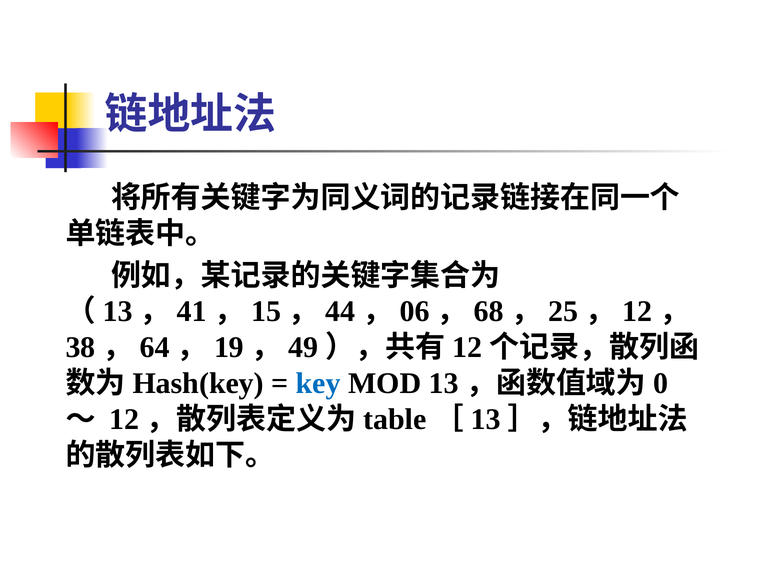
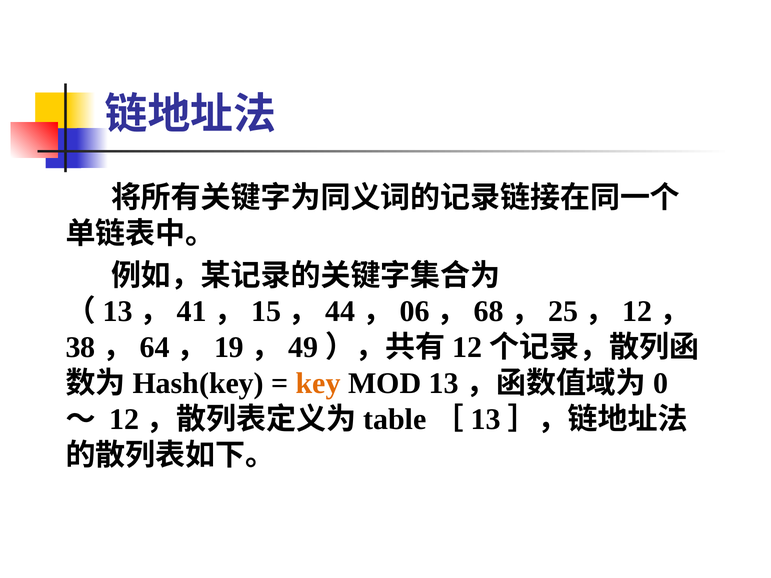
key colour: blue -> orange (318, 384)
